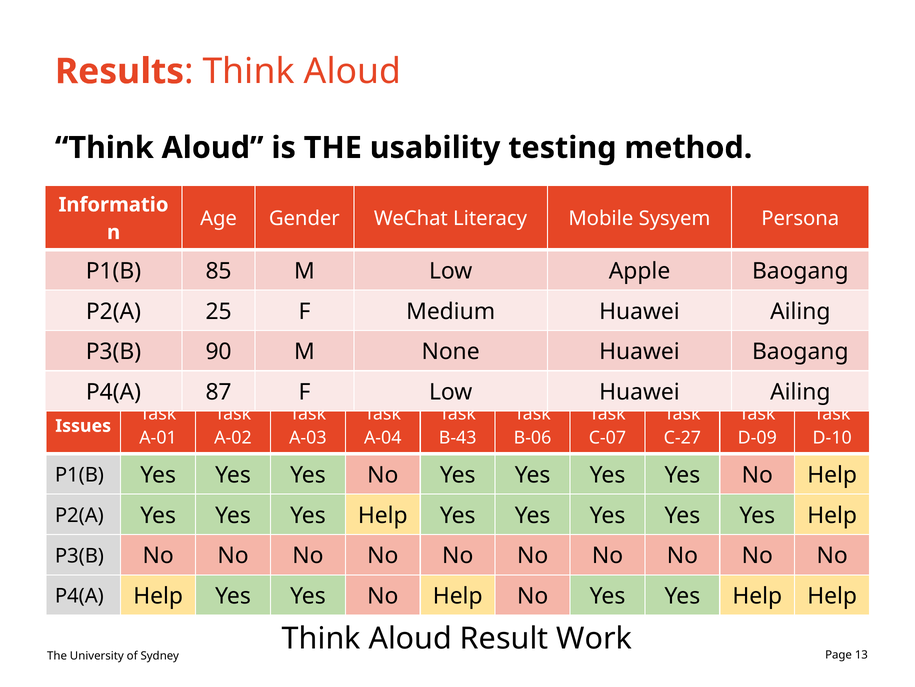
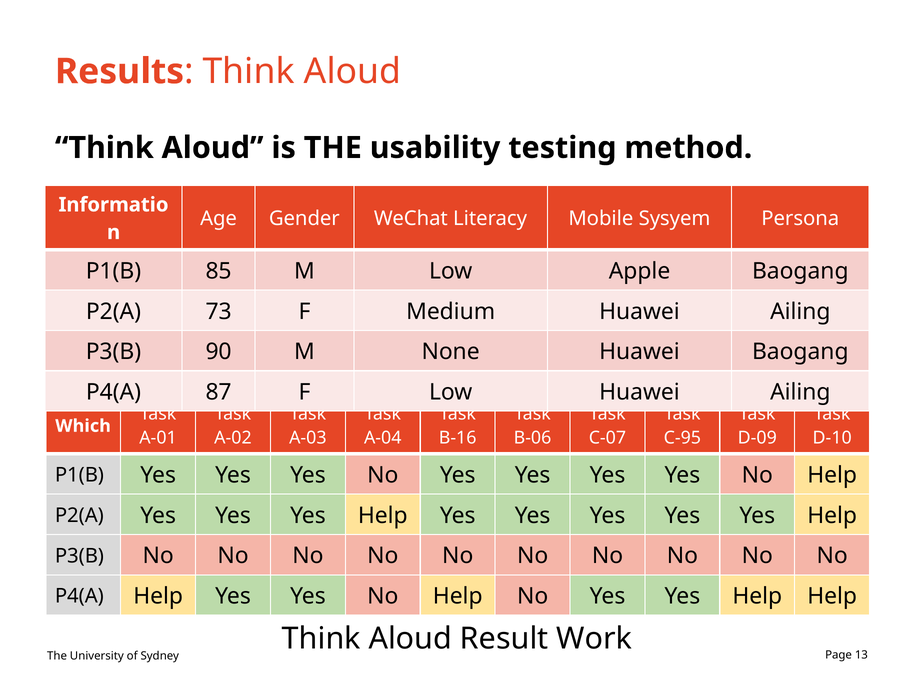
25: 25 -> 73 (219, 311)
Issues: Issues -> Which (83, 426)
B-43: B-43 -> B-16 (458, 438)
C-27: C-27 -> C-95 (682, 438)
